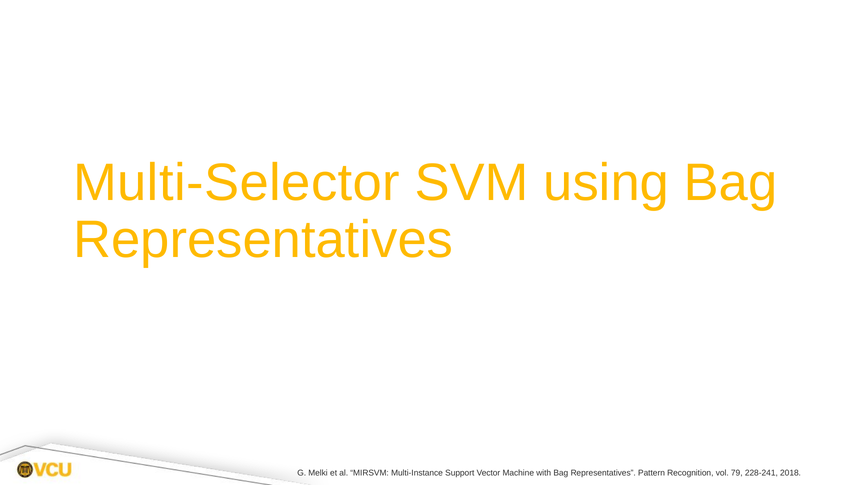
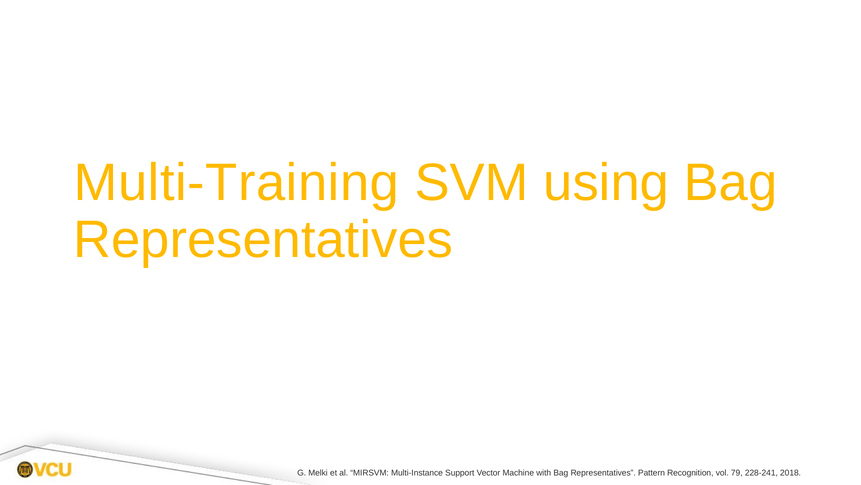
Multi-Selector: Multi-Selector -> Multi-Training (236, 183)
